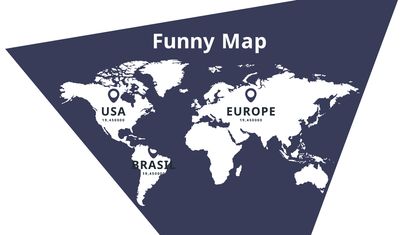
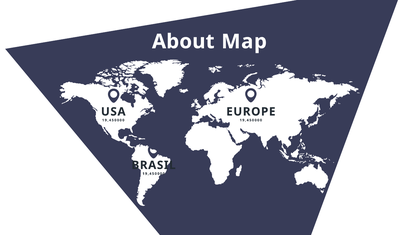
Funny: Funny -> About (183, 42)
